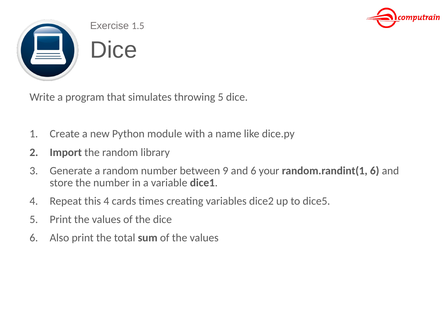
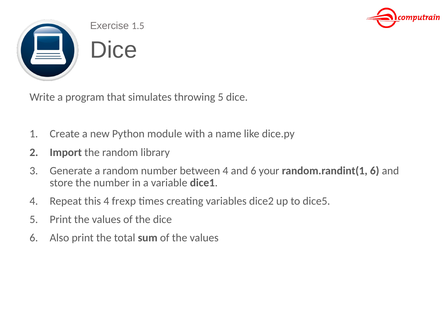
between 9: 9 -> 4 (225, 170)
cards: cards -> frexp (124, 201)
